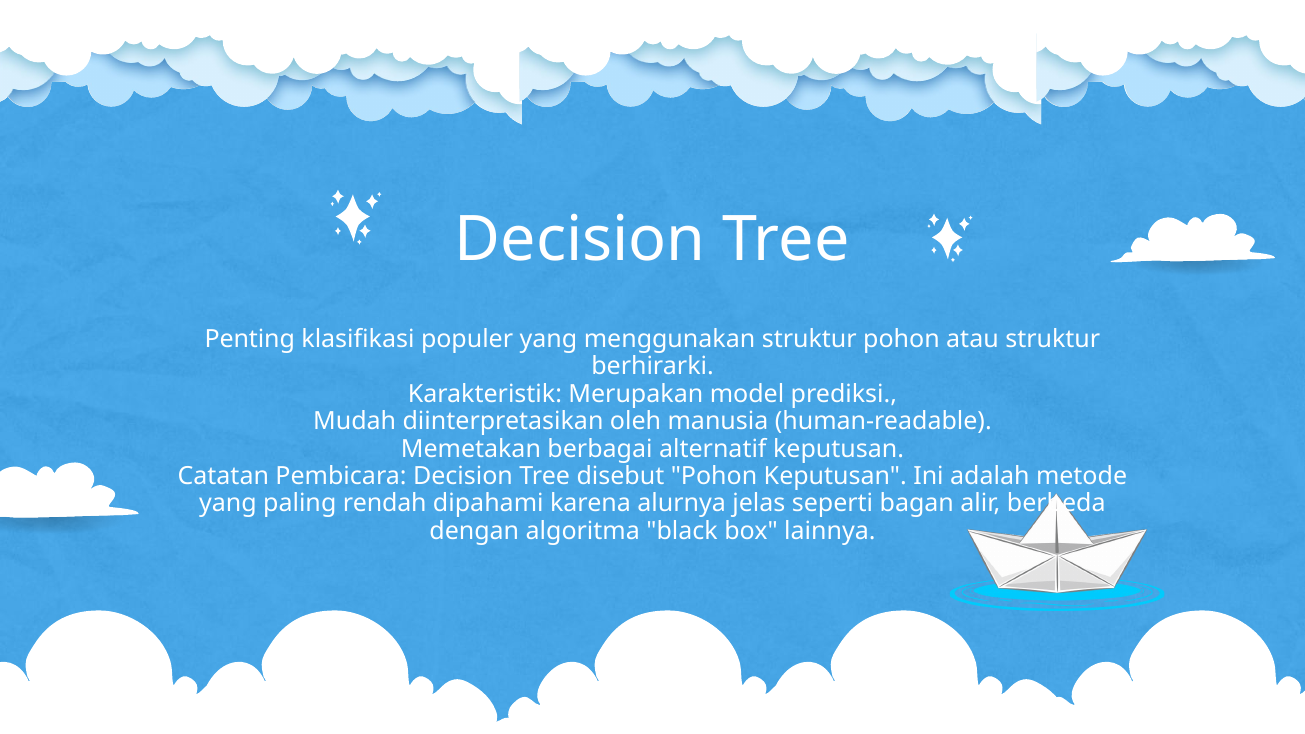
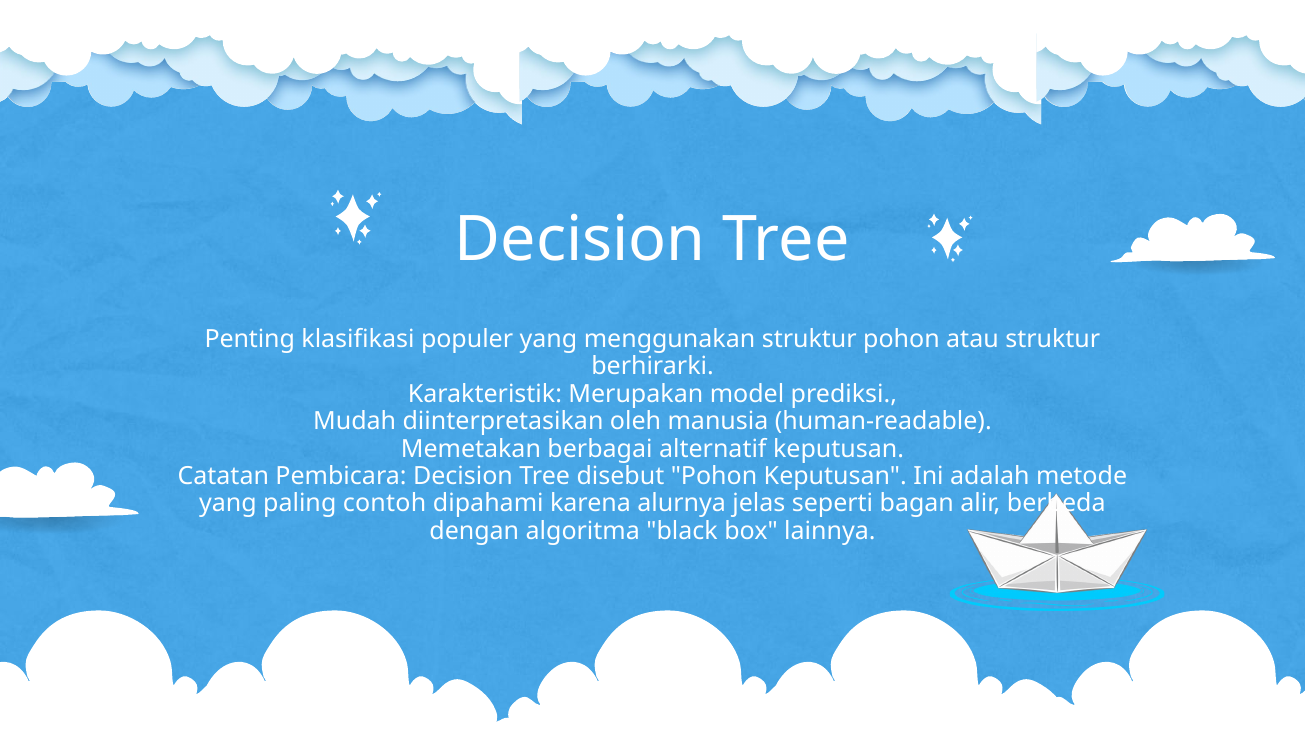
rendah: rendah -> contoh (385, 504)
